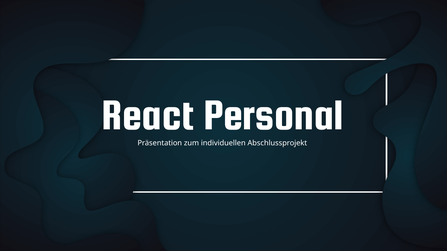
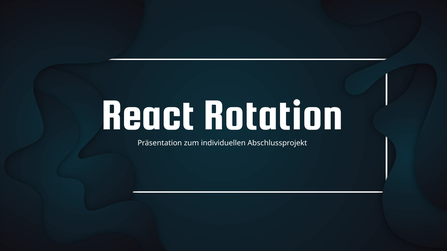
Personal: Personal -> Rotation (273, 115)
